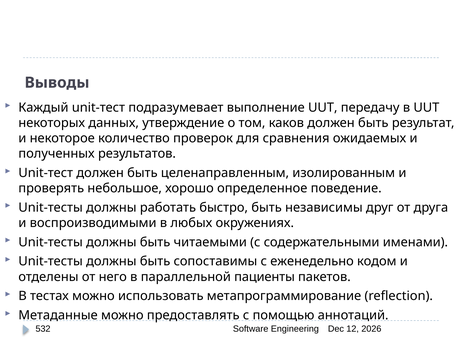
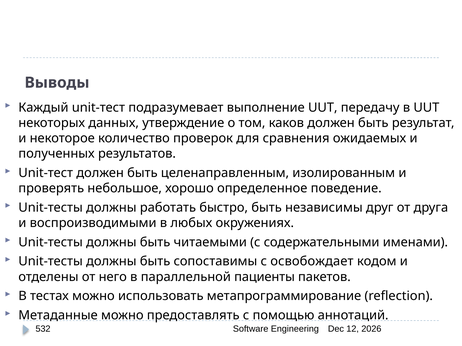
еженедельно: еженедельно -> освобождает (312, 262)
